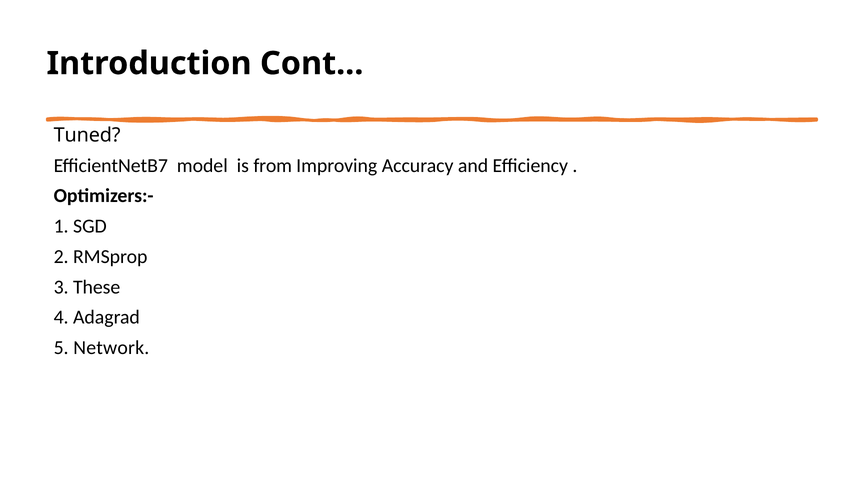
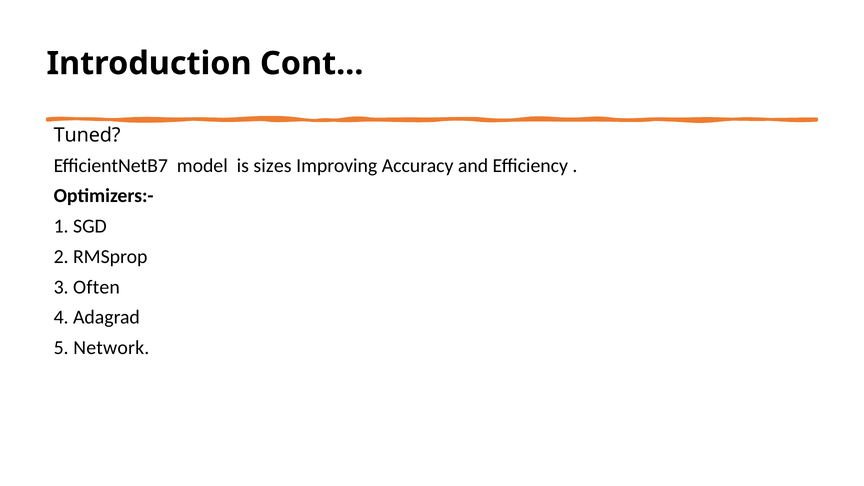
from: from -> sizes (273, 166)
These: These -> Often (97, 287)
